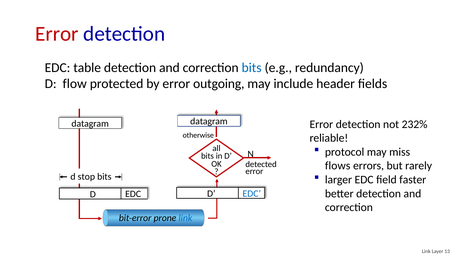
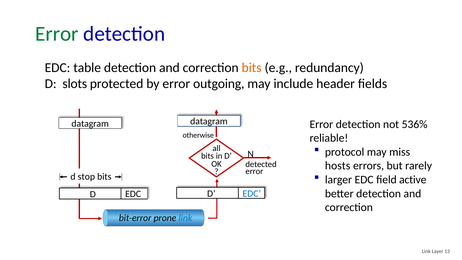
Error colour: red -> green (57, 34)
bits colour: blue -> orange (252, 68)
flow: flow -> slots (75, 84)
232%: 232% -> 536% (415, 124)
flows: flows -> hosts (338, 166)
faster: faster -> active (413, 180)
